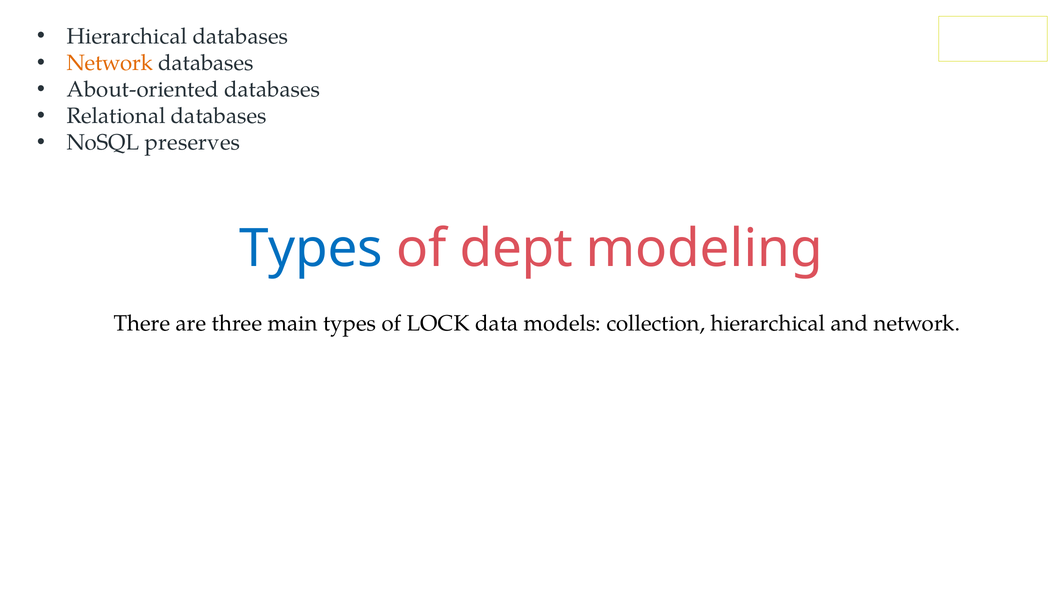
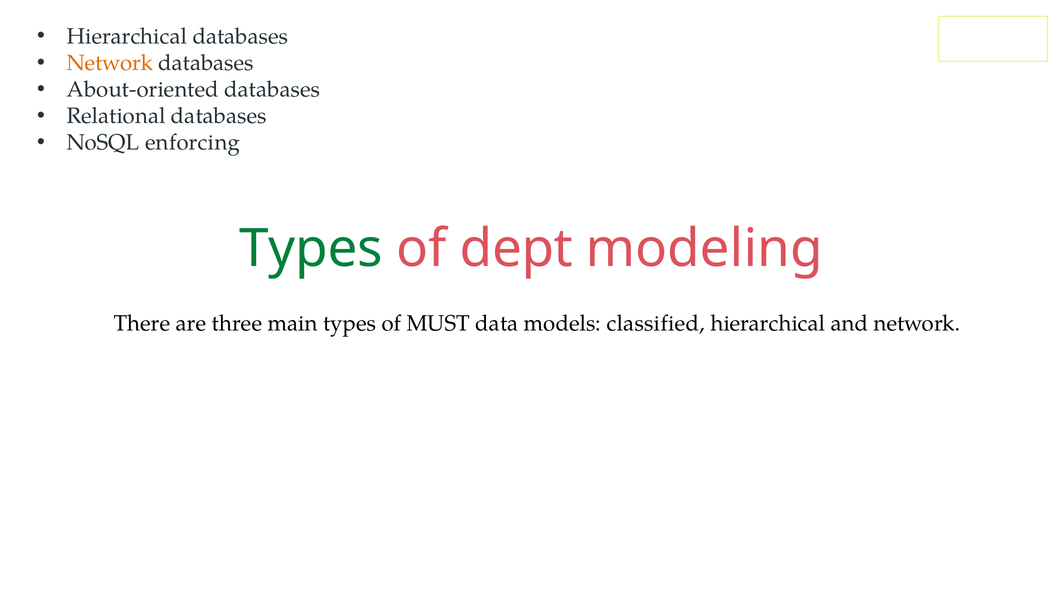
preserves: preserves -> enforcing (193, 143)
Types colour: blue -> green (311, 249)
LOCK: LOCK -> MUST (438, 324)
collection: collection -> classified (656, 324)
